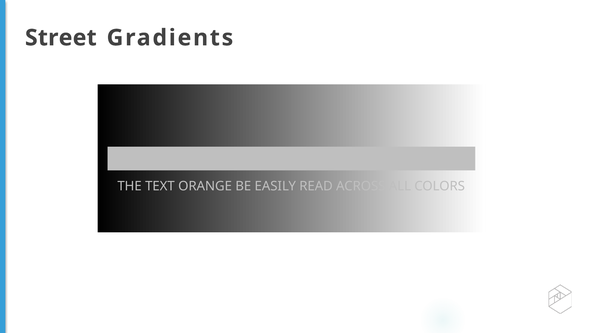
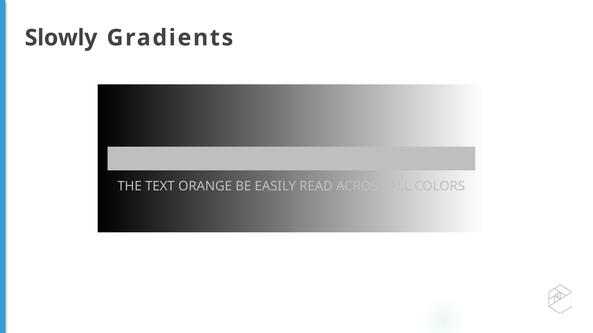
Street: Street -> Slowly (61, 38)
